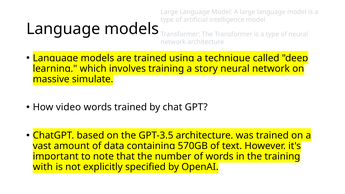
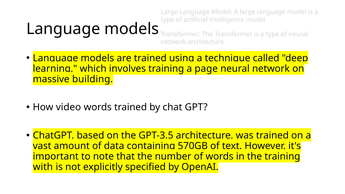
story: story -> page (206, 69)
simulate: simulate -> building (93, 79)
